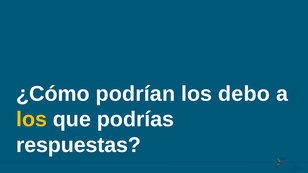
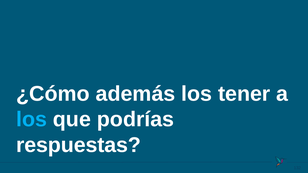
podrían: podrían -> además (135, 94)
debo: debo -> tener (244, 94)
los colour: yellow -> light blue (32, 120)
